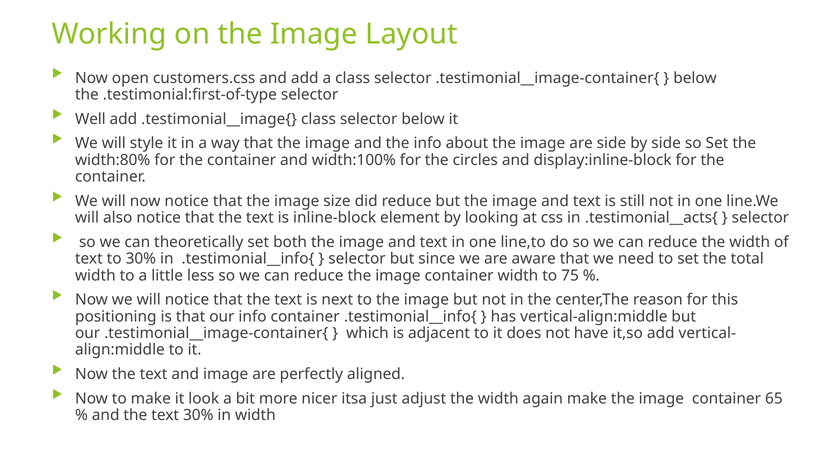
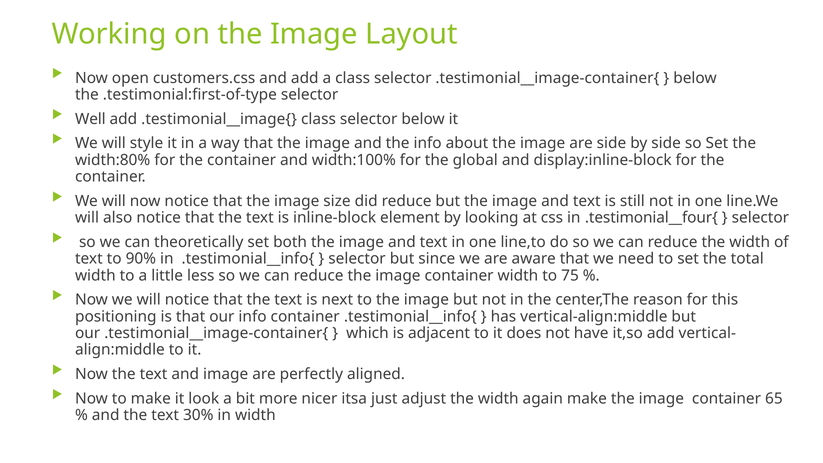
circles: circles -> global (475, 160)
.testimonial__acts{: .testimonial__acts{ -> .testimonial__four{ (651, 218)
to 30%: 30% -> 90% (141, 259)
